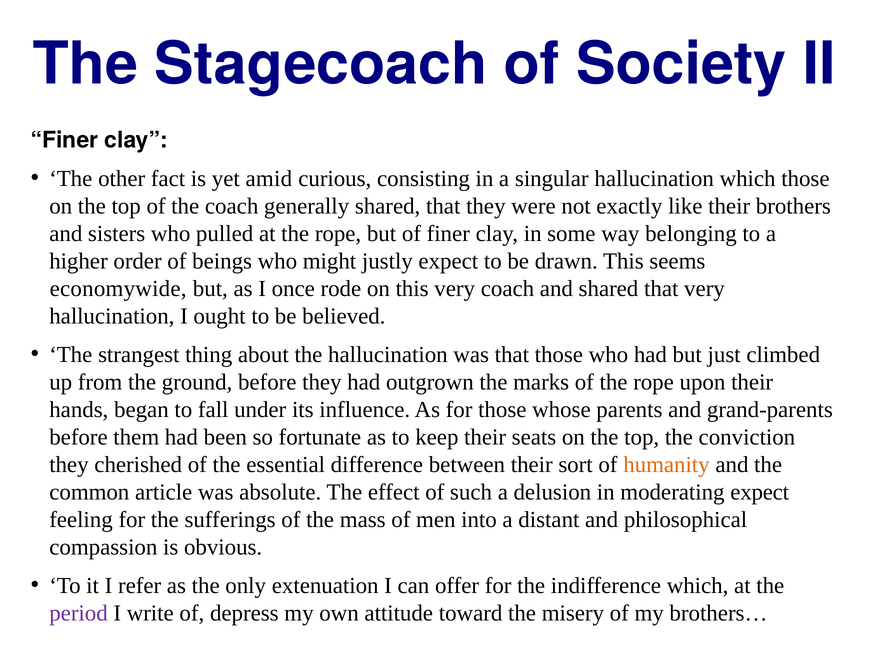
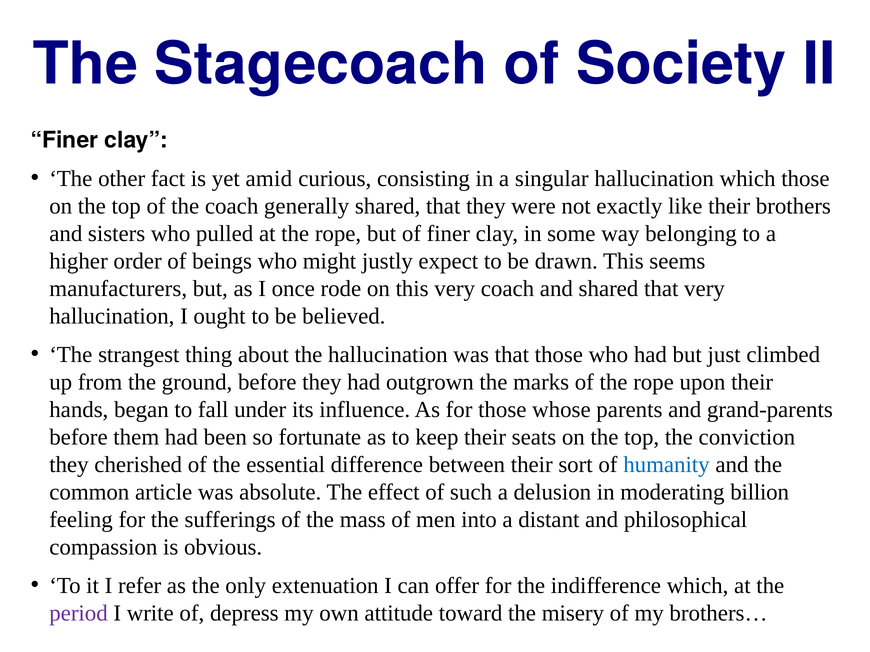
economywide: economywide -> manufacturers (118, 289)
humanity colour: orange -> blue (666, 465)
moderating expect: expect -> billion (760, 493)
